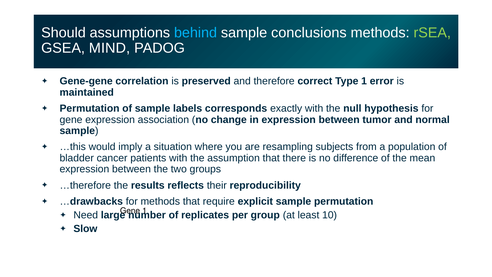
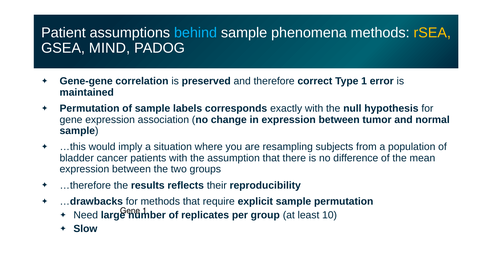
Should: Should -> Patient (63, 33)
conclusions: conclusions -> phenomena (309, 33)
rSEA colour: light green -> yellow (432, 33)
